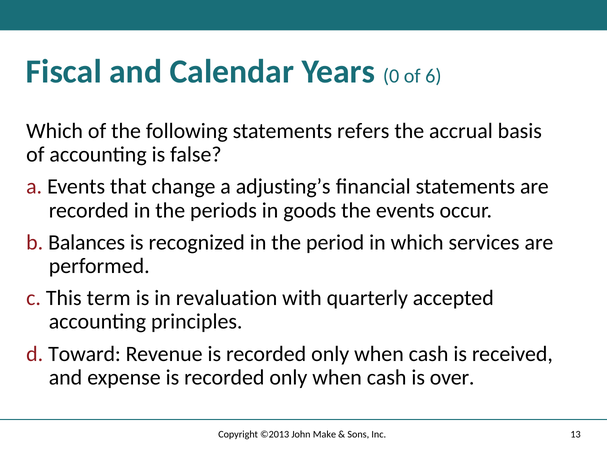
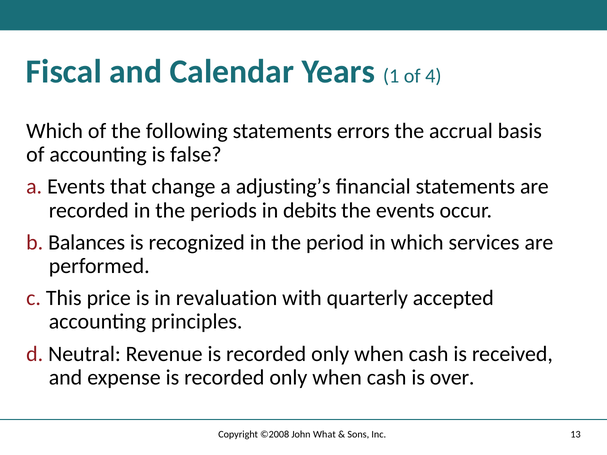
0: 0 -> 1 (391, 76)
6: 6 -> 4 (433, 76)
refers: refers -> errors (363, 131)
goods: goods -> debits (310, 210)
term: term -> price (109, 298)
Toward: Toward -> Neutral (84, 354)
©2013: ©2013 -> ©2008 (275, 435)
Make: Make -> What (324, 435)
